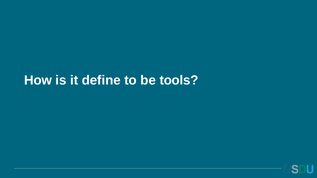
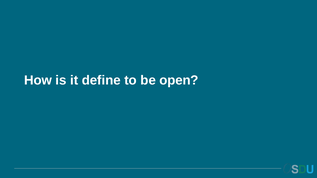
tools: tools -> open (179, 80)
